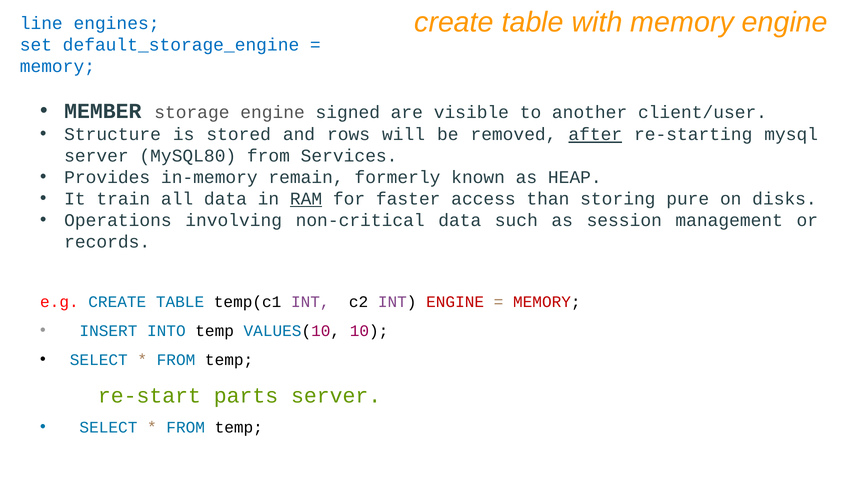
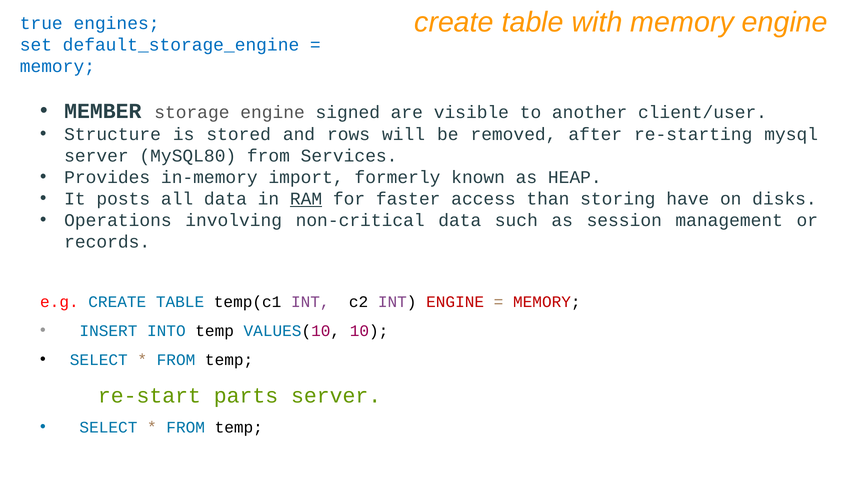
line: line -> true (41, 24)
after underline: present -> none (595, 134)
remain: remain -> import (306, 177)
train: train -> posts (123, 199)
pure: pure -> have (688, 199)
